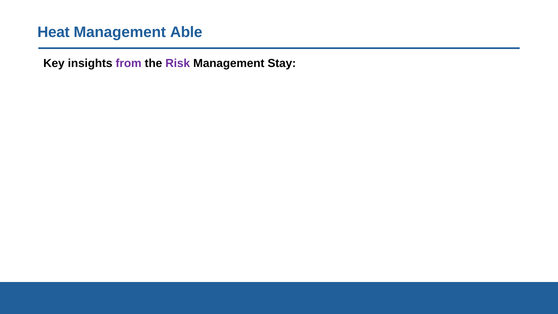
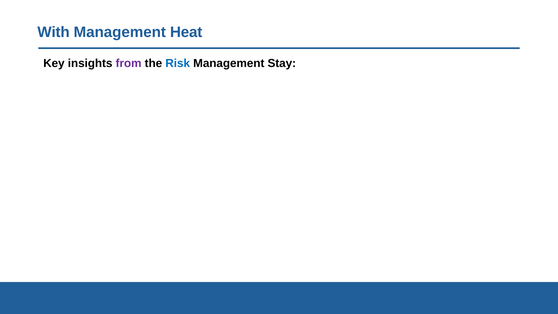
Heat: Heat -> With (54, 32)
Able: Able -> Heat (186, 32)
Risk colour: purple -> blue (178, 63)
